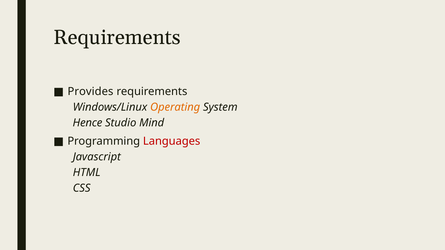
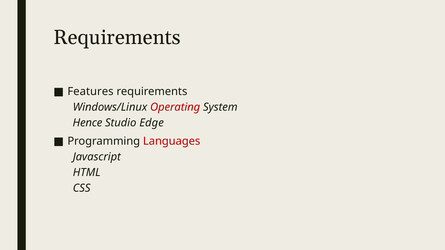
Provides: Provides -> Features (90, 91)
Operating colour: orange -> red (175, 107)
Mind: Mind -> Edge (152, 123)
